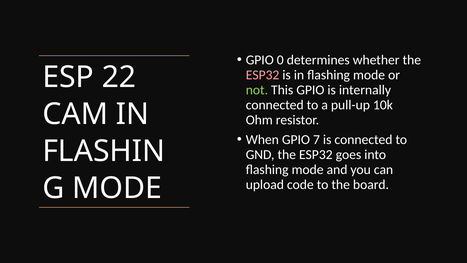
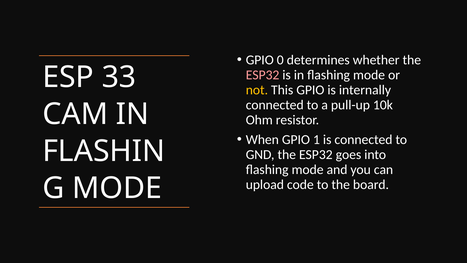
22: 22 -> 33 (119, 77)
not colour: light green -> yellow (257, 90)
7: 7 -> 1 (316, 140)
